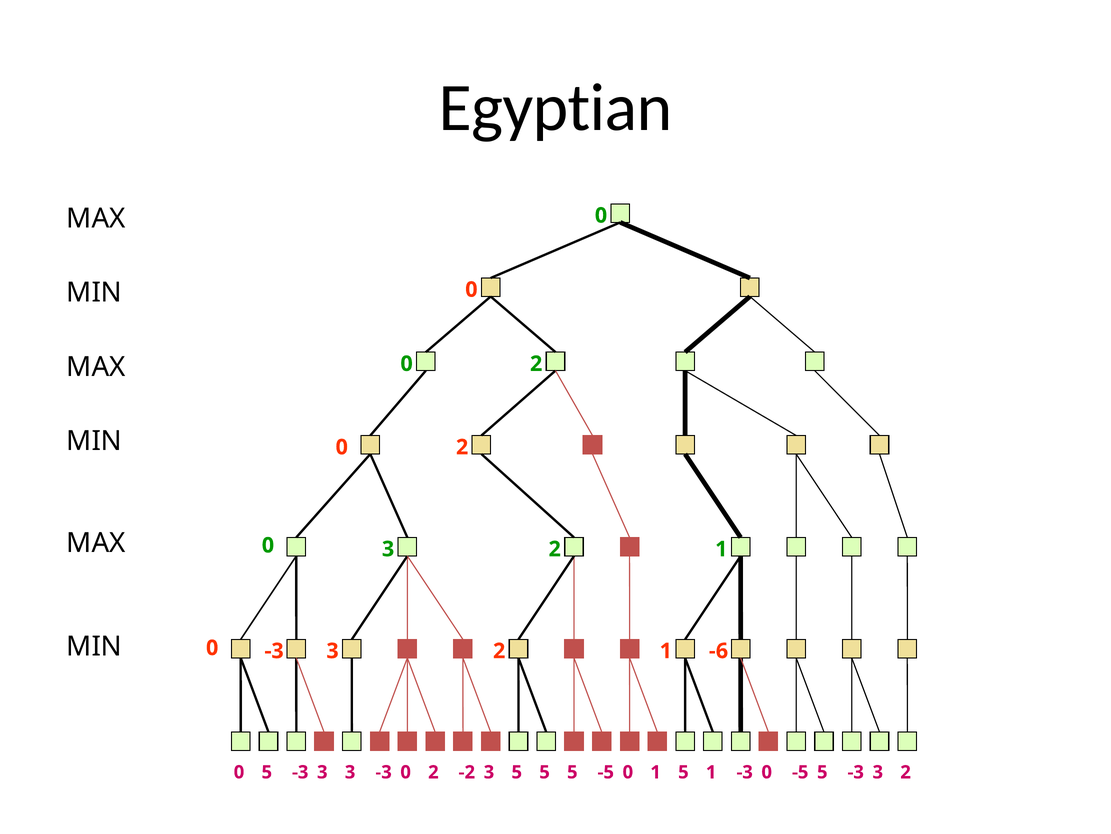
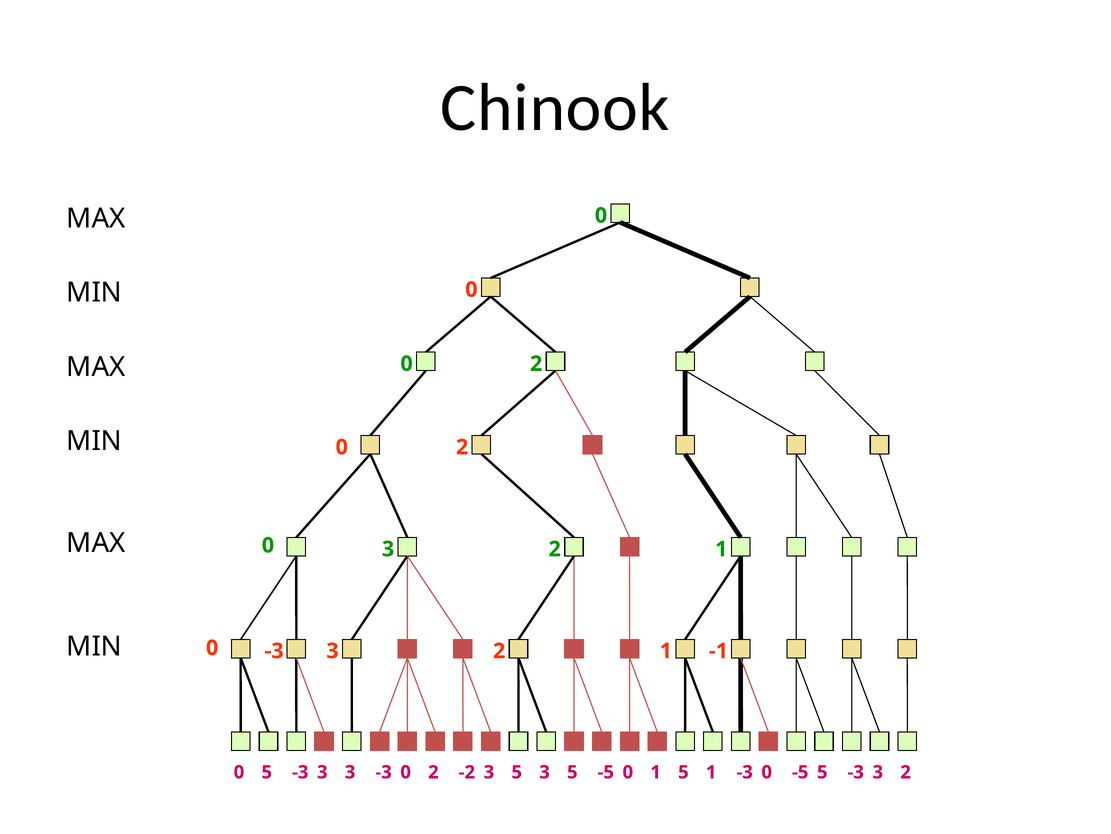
Egyptian: Egyptian -> Chinook (555, 108)
-6: -6 -> -1 (719, 650)
5 -3 5: 5 -> 3 (545, 772)
